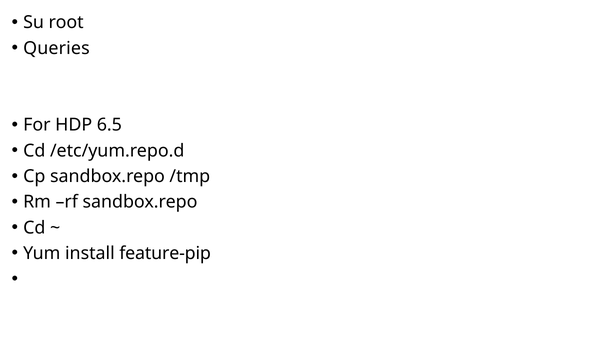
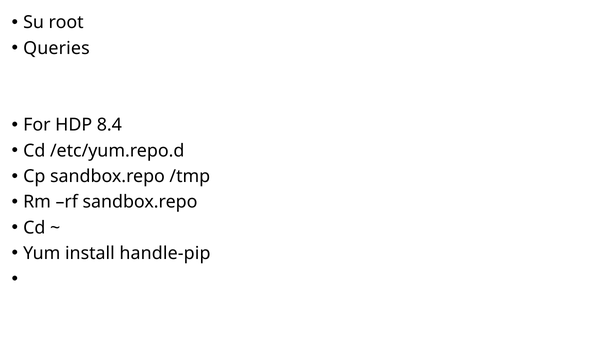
6.5: 6.5 -> 8.4 (109, 125)
feature-pip: feature-pip -> handle-pip (165, 253)
